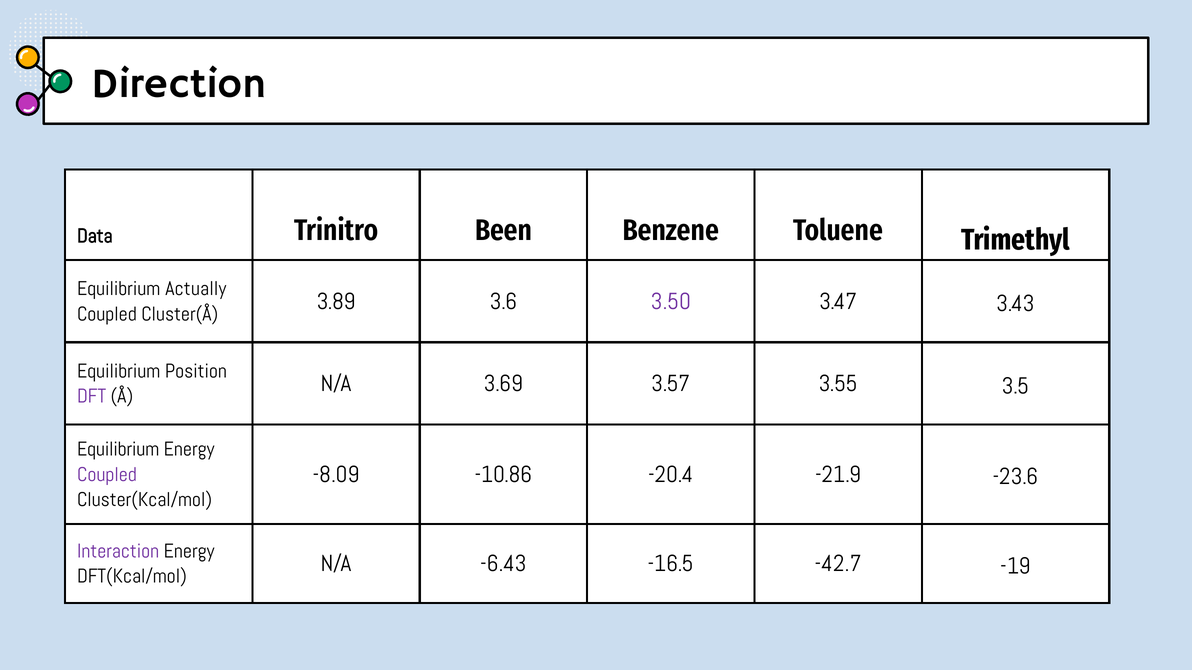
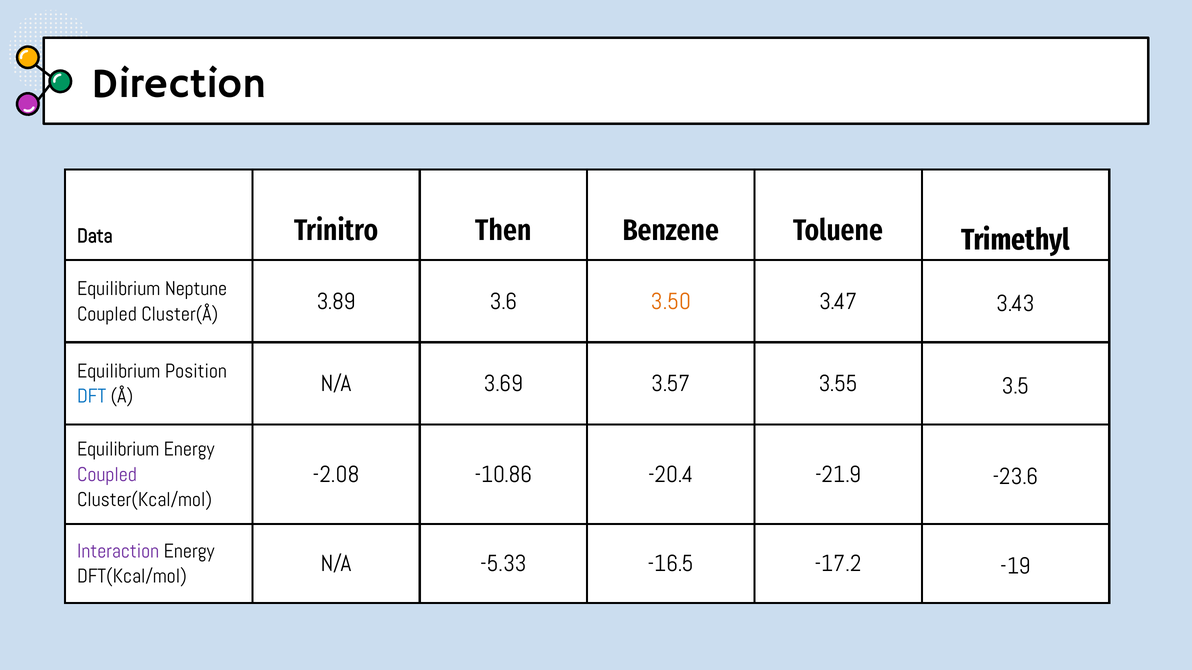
Been: Been -> Then (503, 231)
Actually: Actually -> Neptune (196, 289)
3.50 colour: purple -> orange (671, 302)
DFT colour: purple -> blue (92, 397)
-8.09: -8.09 -> -2.08 (336, 475)
-6.43: -6.43 -> -5.33 (504, 564)
-42.7: -42.7 -> -17.2 (838, 564)
